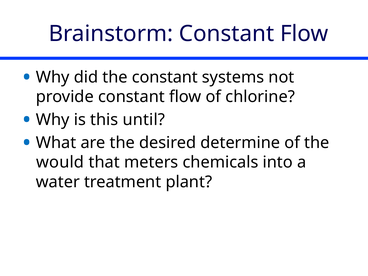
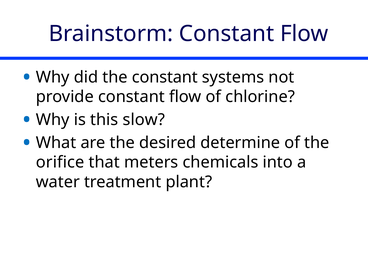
until: until -> slow (144, 120)
would: would -> orifice (60, 162)
